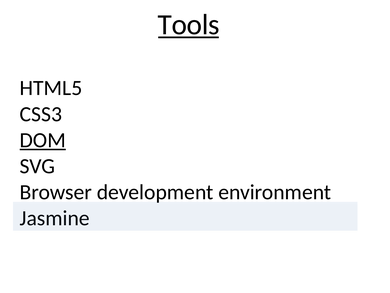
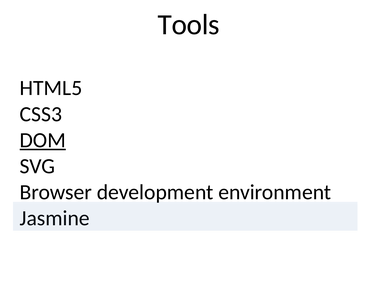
Tools underline: present -> none (189, 25)
